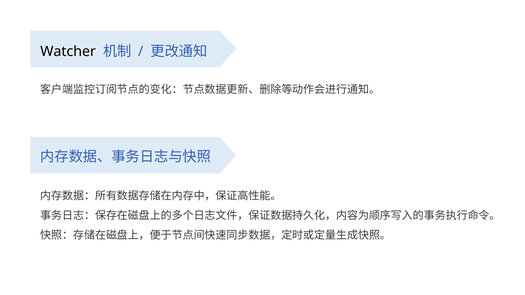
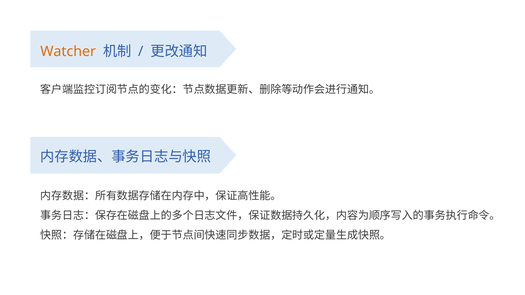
Watcher colour: black -> orange (68, 52)
